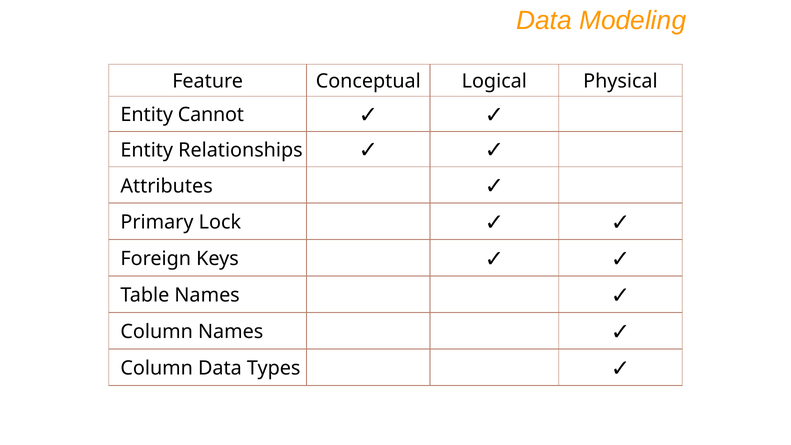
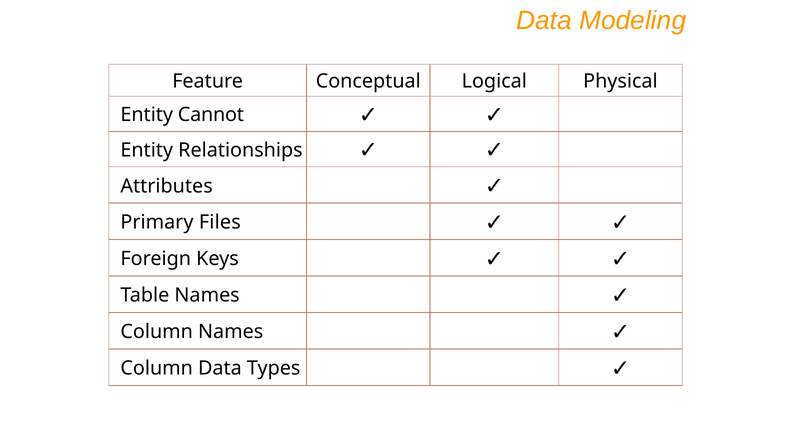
Lock: Lock -> Files (220, 222)
